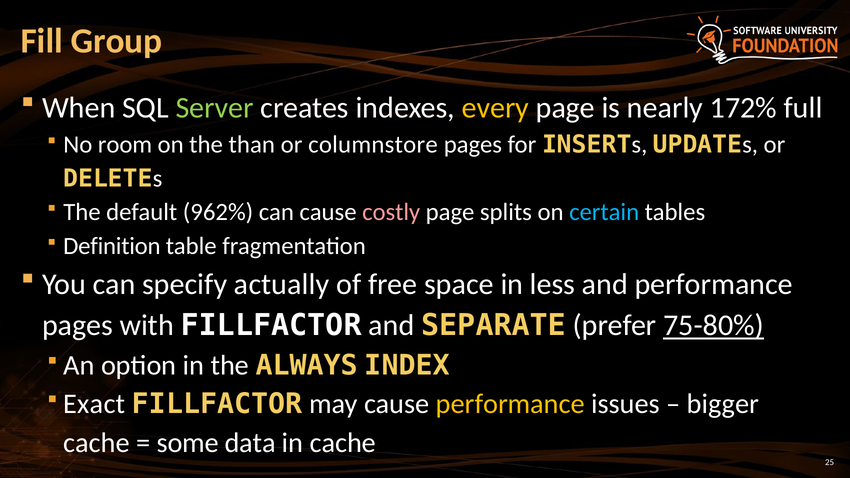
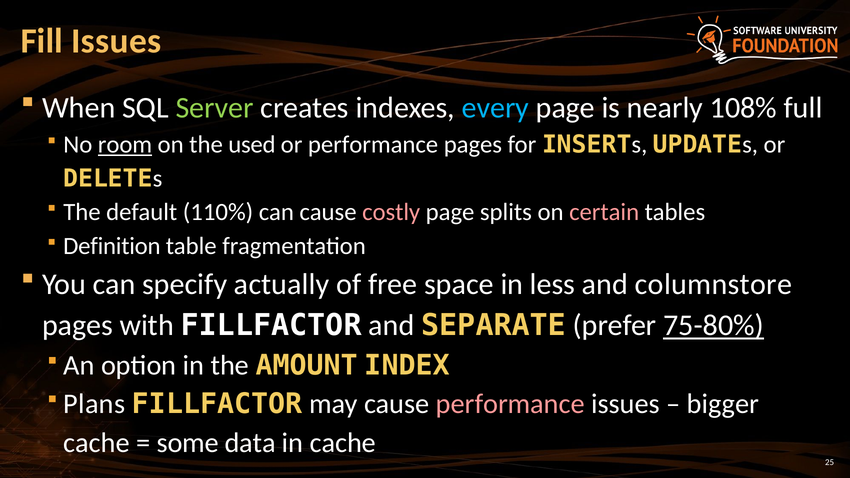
Fill Group: Group -> Issues (116, 41)
every colour: yellow -> light blue (495, 108)
172%: 172% -> 108% (743, 108)
room underline: none -> present (125, 145)
than: than -> used (252, 145)
or columnstore: columnstore -> performance (373, 145)
962%: 962% -> 110% (218, 212)
certain colour: light blue -> pink (604, 212)
and performance: performance -> columnstore (714, 284)
ALWAYS: ALWAYS -> AMOUNT (307, 365)
Exact: Exact -> Plans (94, 404)
performance colour: yellow -> pink (510, 404)
